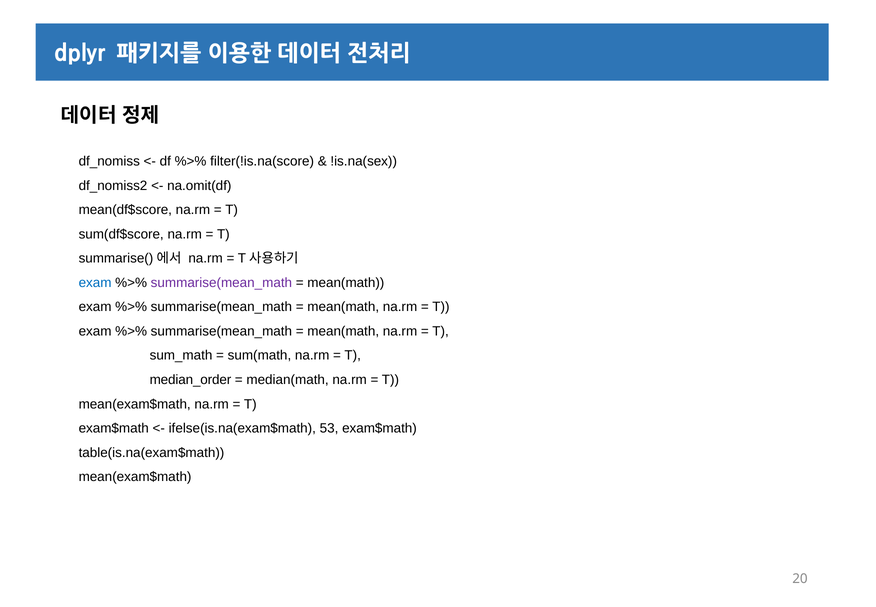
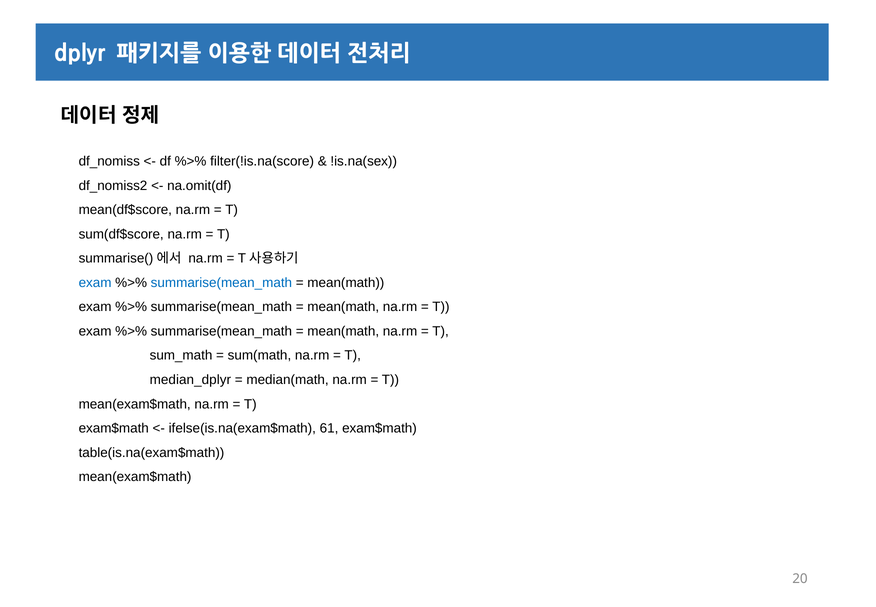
summarise(mean_math colour: purple -> blue (221, 282)
median_order: median_order -> median_dplyr (190, 379)
53: 53 -> 61 (329, 428)
